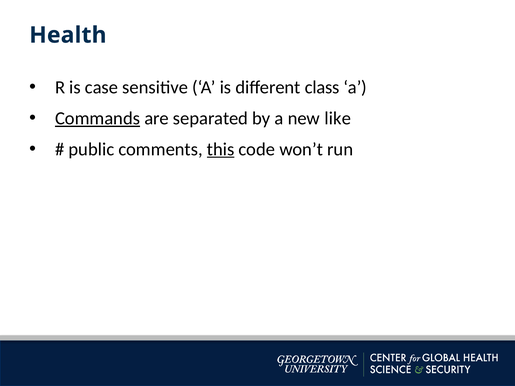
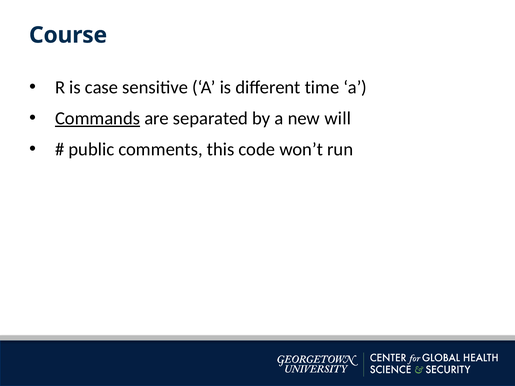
Health: Health -> Course (68, 35)
class: class -> time (322, 88)
like: like -> will (338, 118)
this underline: present -> none (221, 149)
